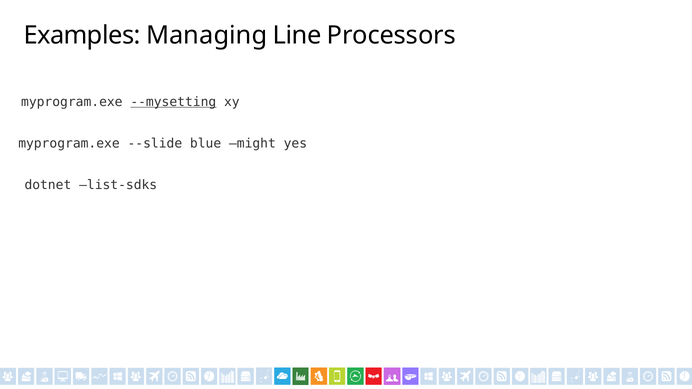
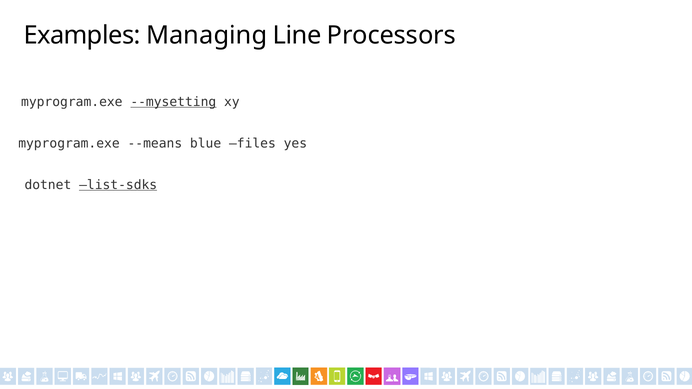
--slide: --slide -> --means (155, 143)
might: might -> files (252, 143)
list-sdks underline: none -> present (118, 185)
